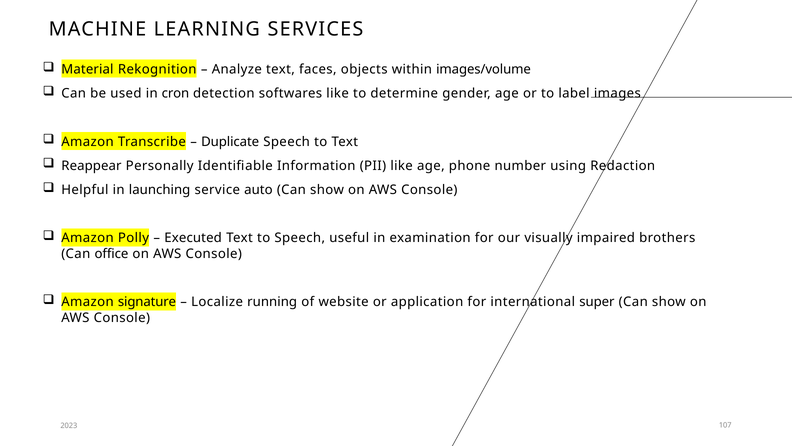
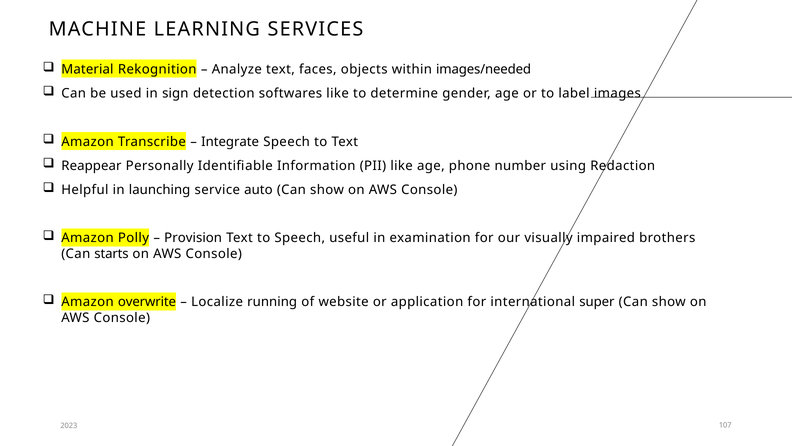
images/volume: images/volume -> images/needed (484, 69)
cron: cron -> sign (175, 93)
Duplicate: Duplicate -> Integrate (230, 142)
Executed: Executed -> Provision (193, 238)
office: office -> starts (111, 254)
signature: signature -> overwrite (147, 302)
